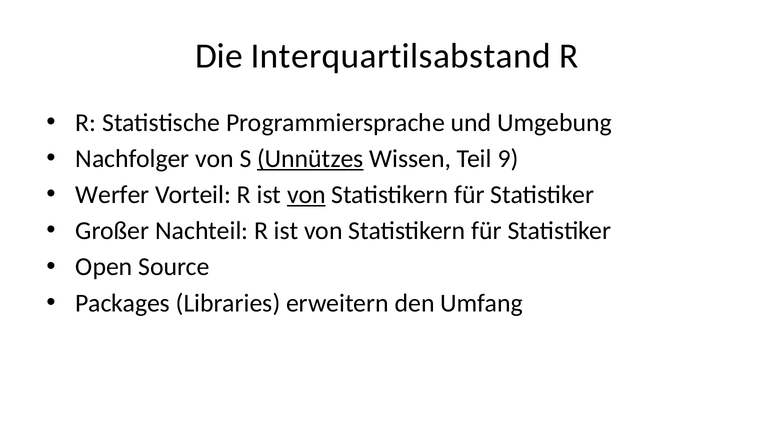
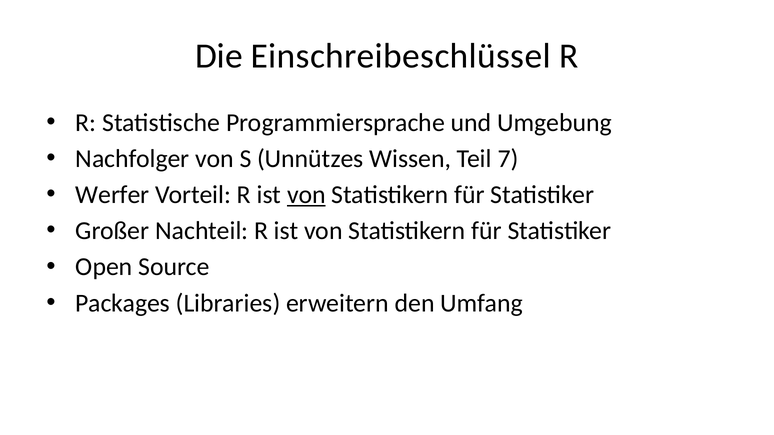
Interquartilsabstand: Interquartilsabstand -> Einschreibeschlüssel (401, 56)
Unnützes underline: present -> none (310, 159)
9: 9 -> 7 (508, 159)
